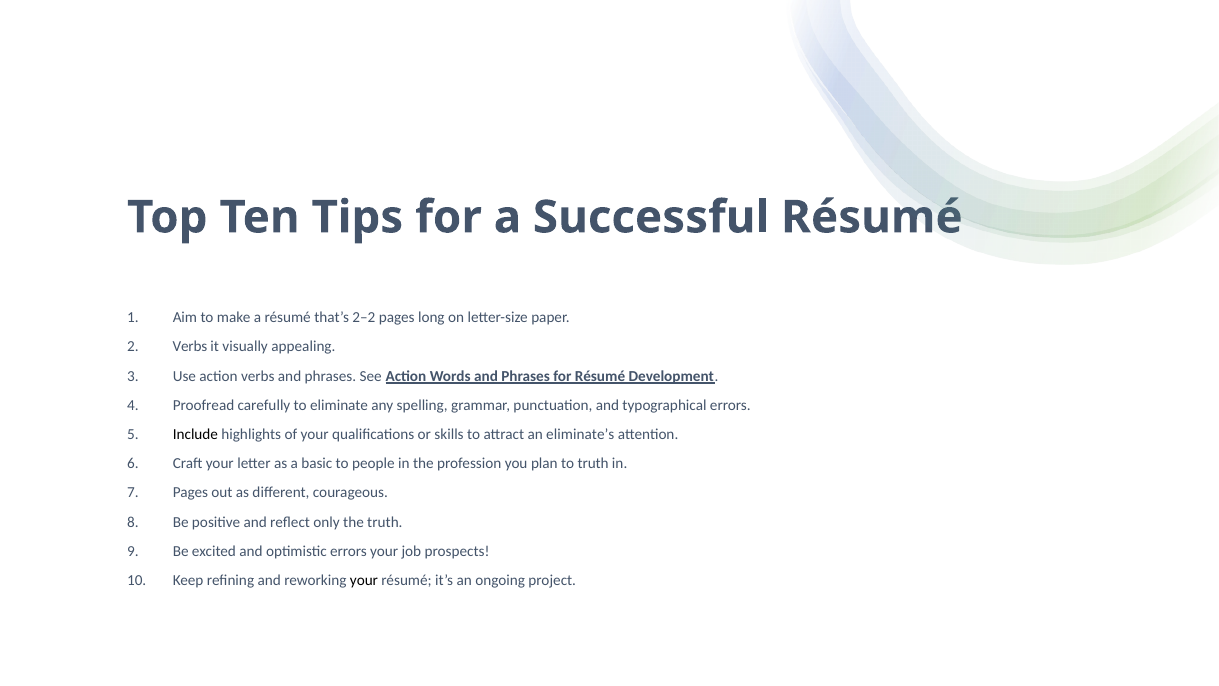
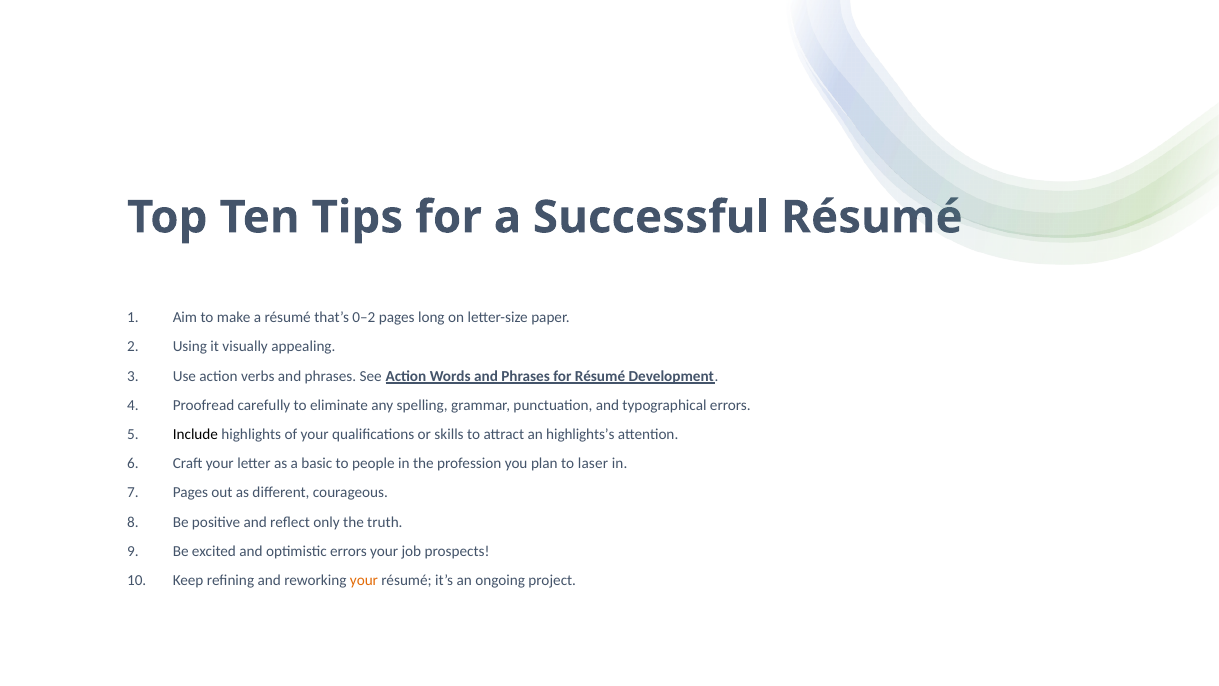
2–2: 2–2 -> 0–2 (364, 318)
Verbs: Verbs -> Using (190, 347)
eliminate’s: eliminate’s -> highlights’s (580, 434)
to truth: truth -> laser (593, 464)
your colour: black -> orange (364, 580)
